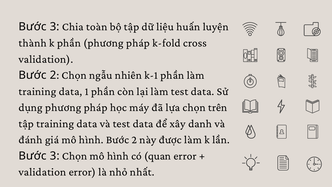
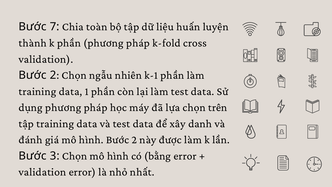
3: 3 -> 7 (55, 27)
quan: quan -> bằng (158, 156)
